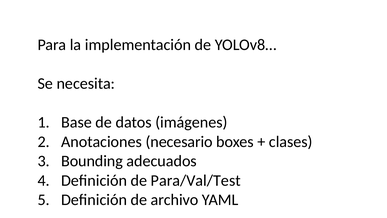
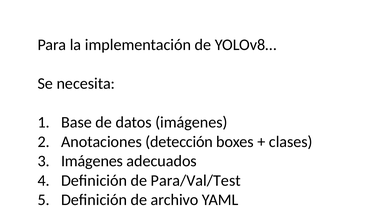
necesario: necesario -> detección (179, 141)
Bounding: Bounding -> Imágenes (92, 161)
